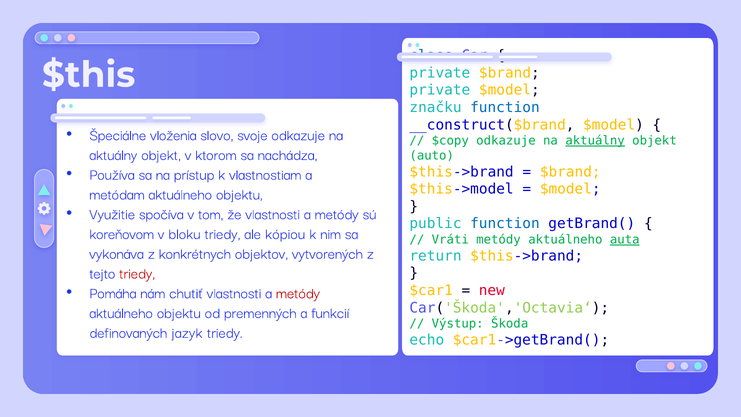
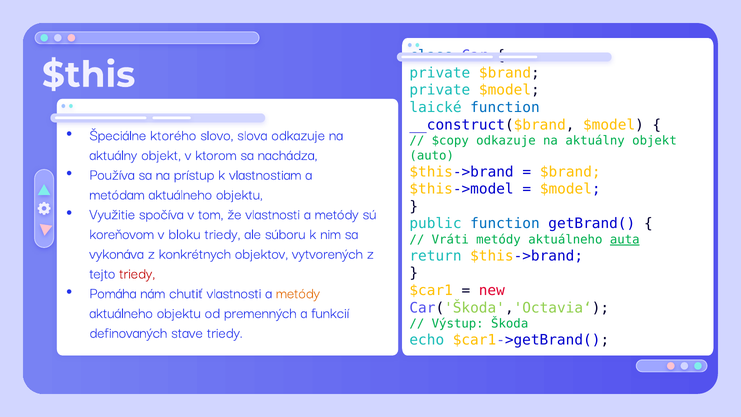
značku: značku -> laické (436, 108)
vloženia: vloženia -> ktorého (173, 135)
svoje: svoje -> slova (252, 135)
aktuálny underline: present -> none (595, 141)
kópiou: kópiou -> súboru (285, 233)
metódy colour: red -> orange (298, 293)
jazyk: jazyk -> stave (187, 332)
